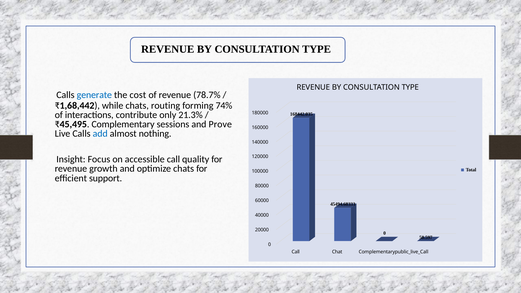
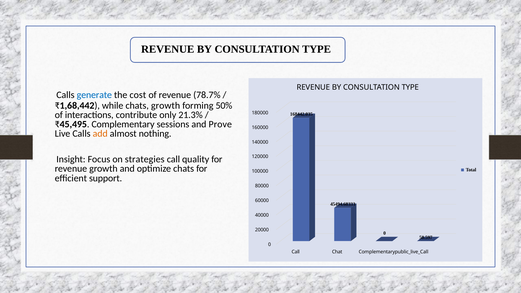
chats routing: routing -> growth (166, 105)
74%: 74% -> 50% (224, 105)
add colour: blue -> orange (100, 134)
accessible: accessible -> strategies (145, 159)
